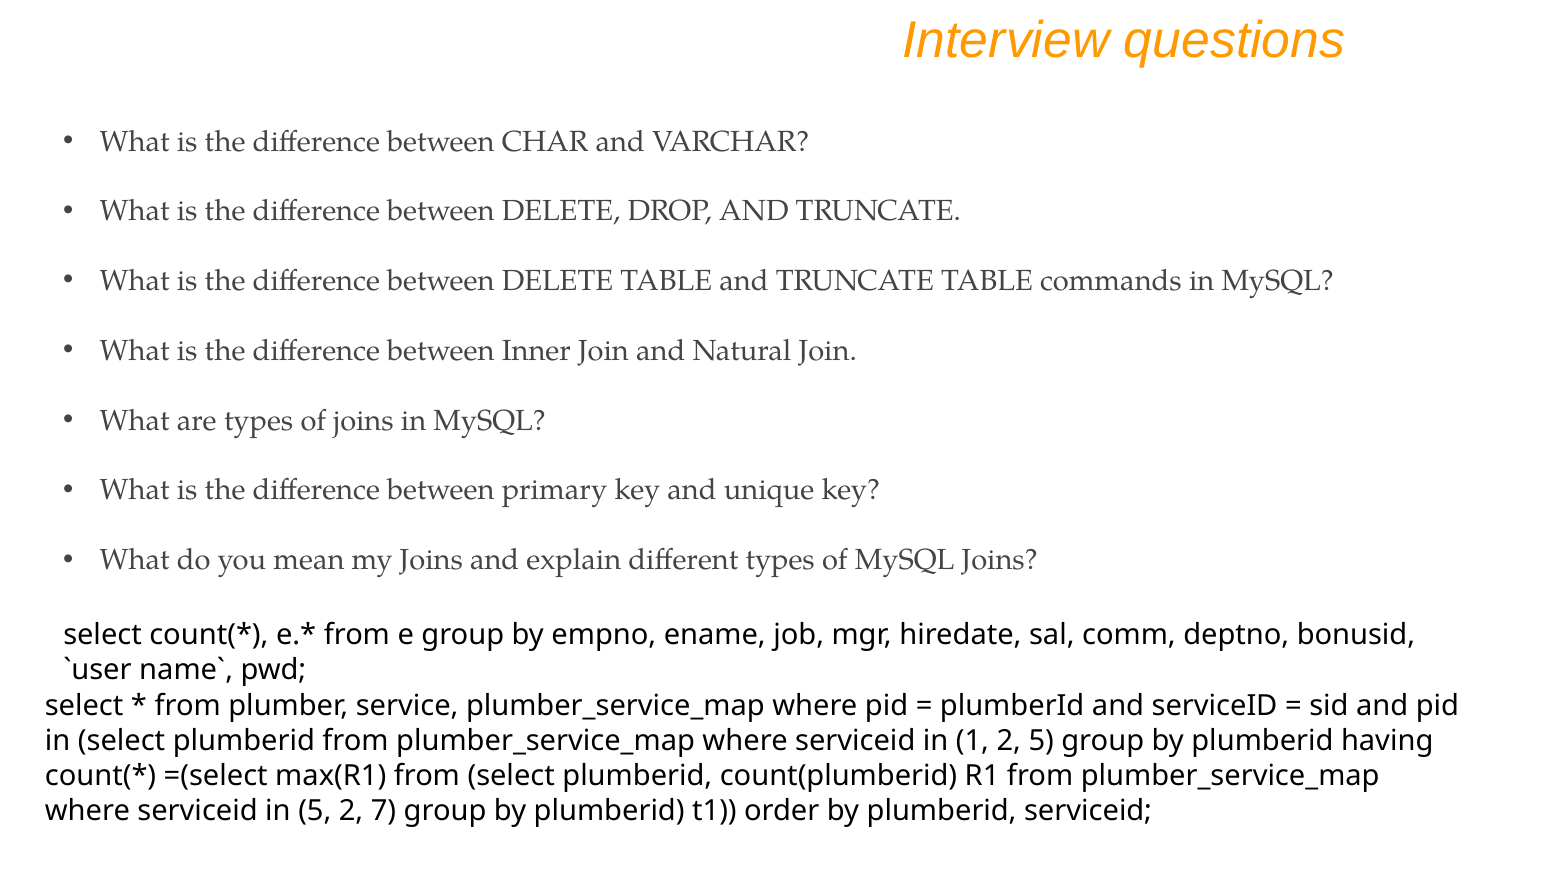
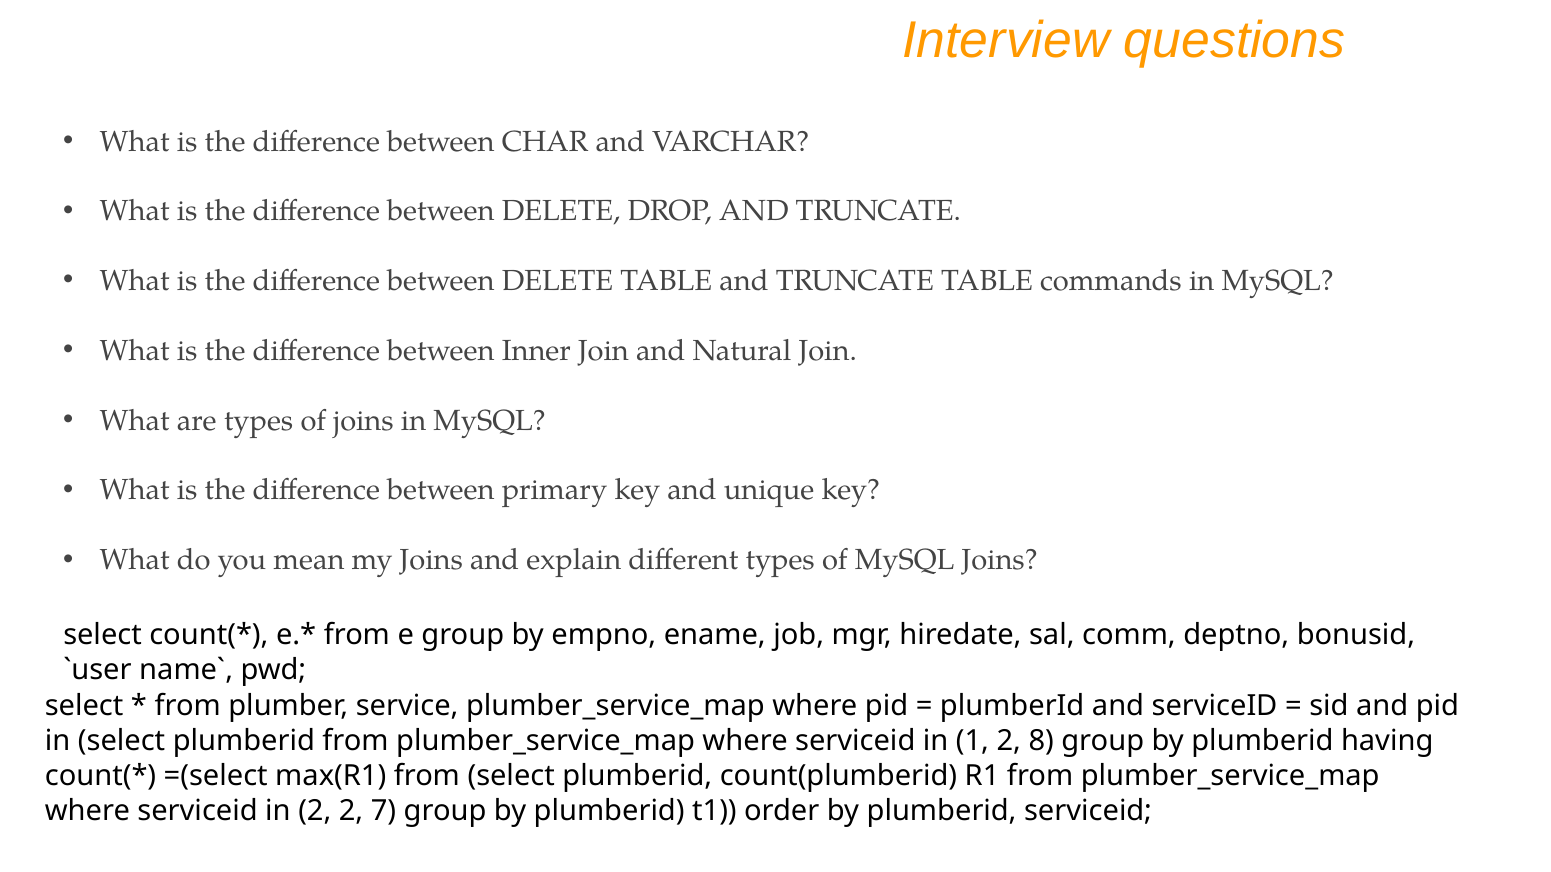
2 5: 5 -> 8 (1041, 742)
in 5: 5 -> 2 (315, 811)
